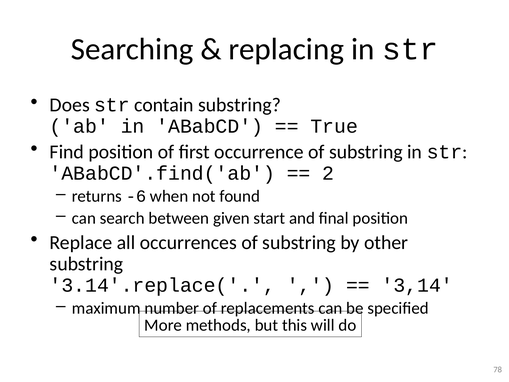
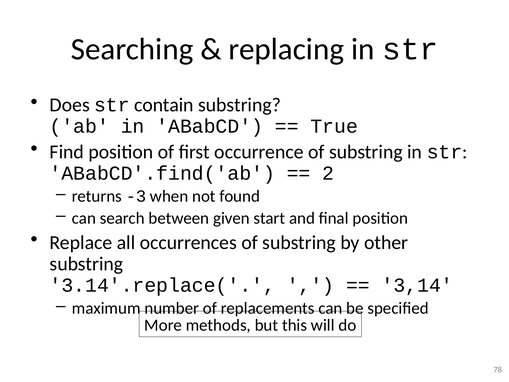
-6: -6 -> -3 (136, 196)
